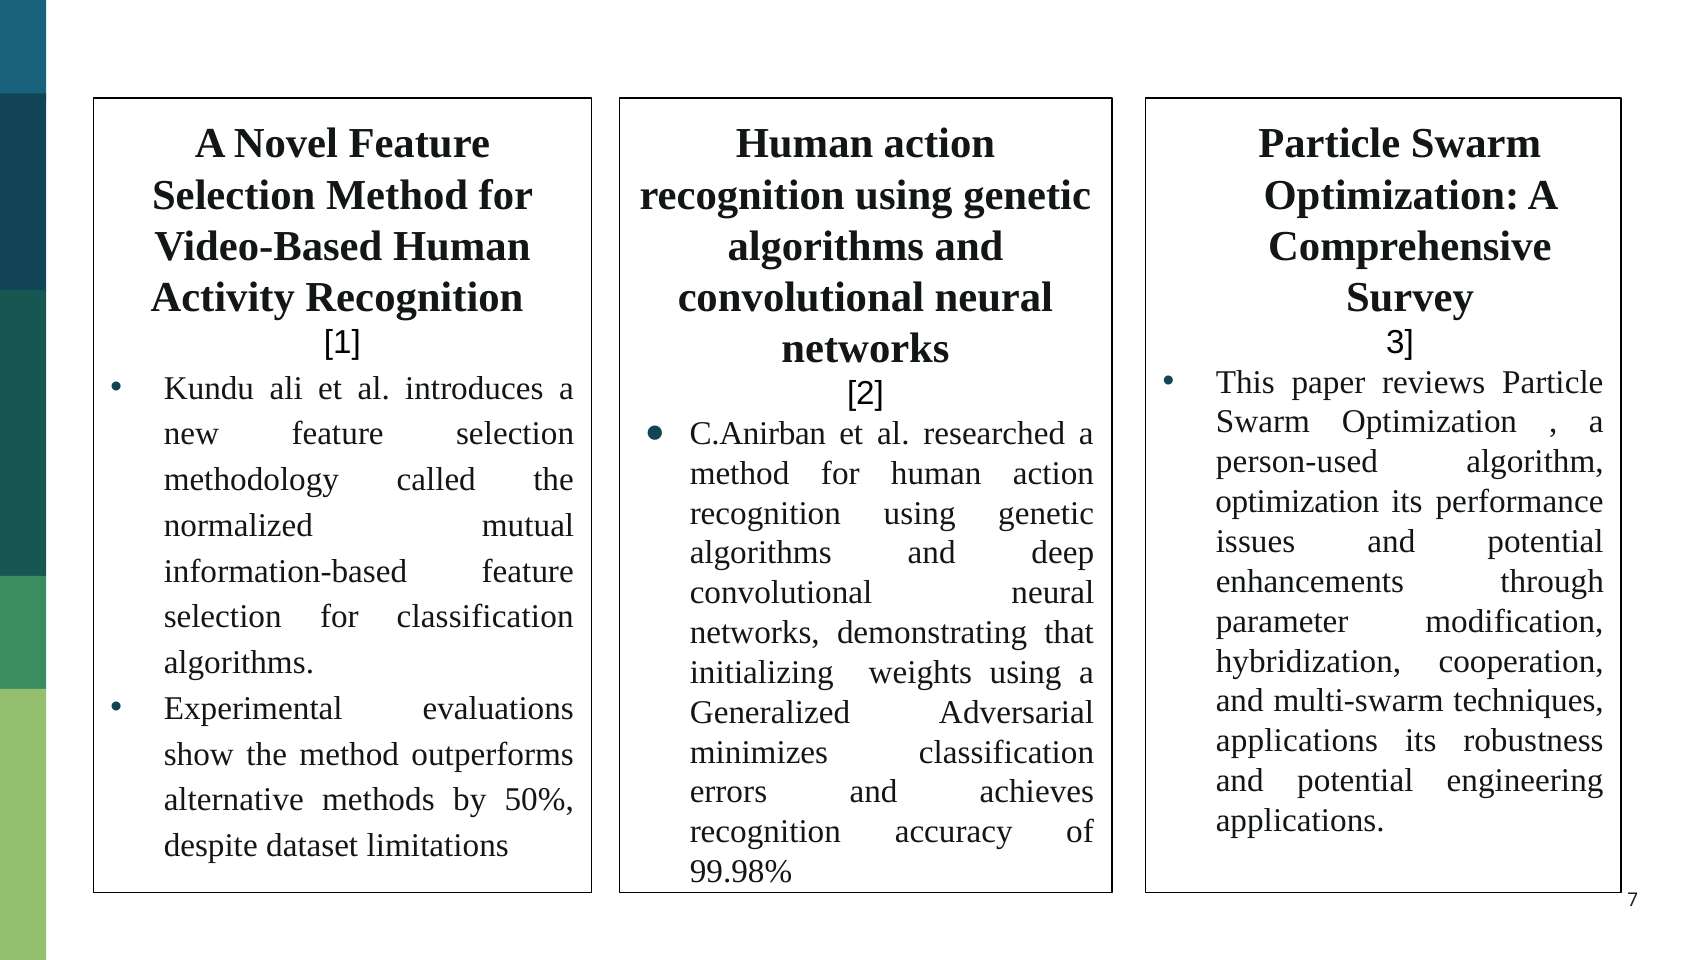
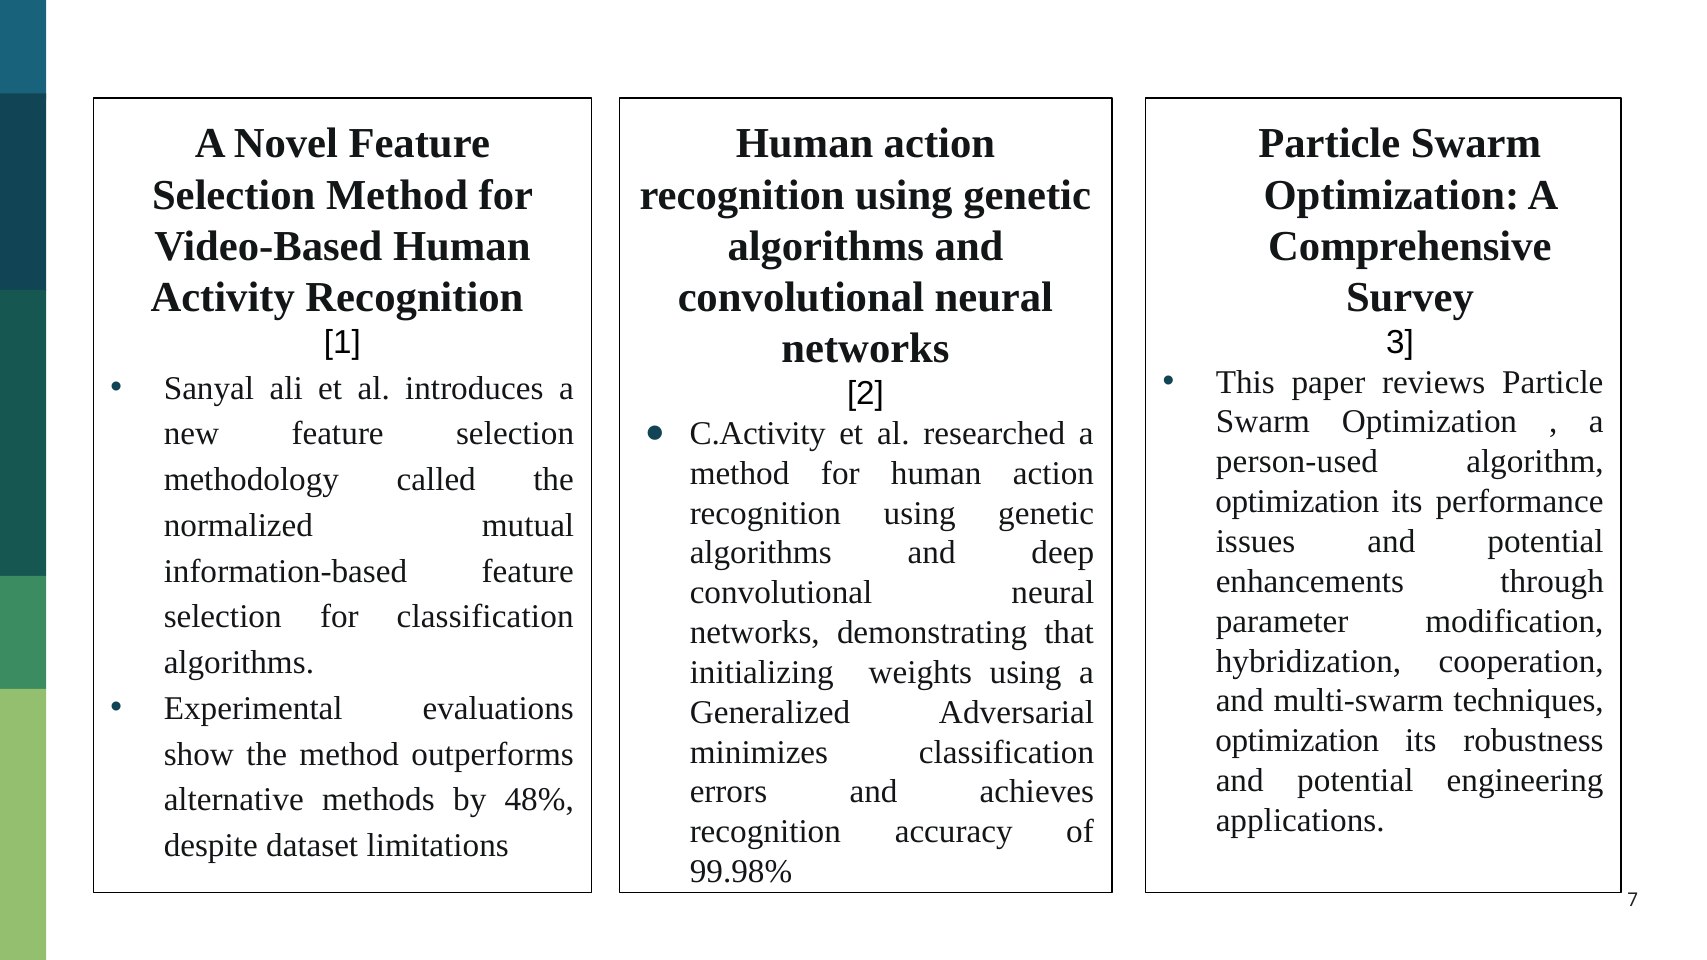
Kundu: Kundu -> Sanyal (209, 388)
C.Anirban: C.Anirban -> C.Activity (758, 433)
applications: applications -> optimization (1297, 741)
50%: 50% -> 48% (539, 800)
